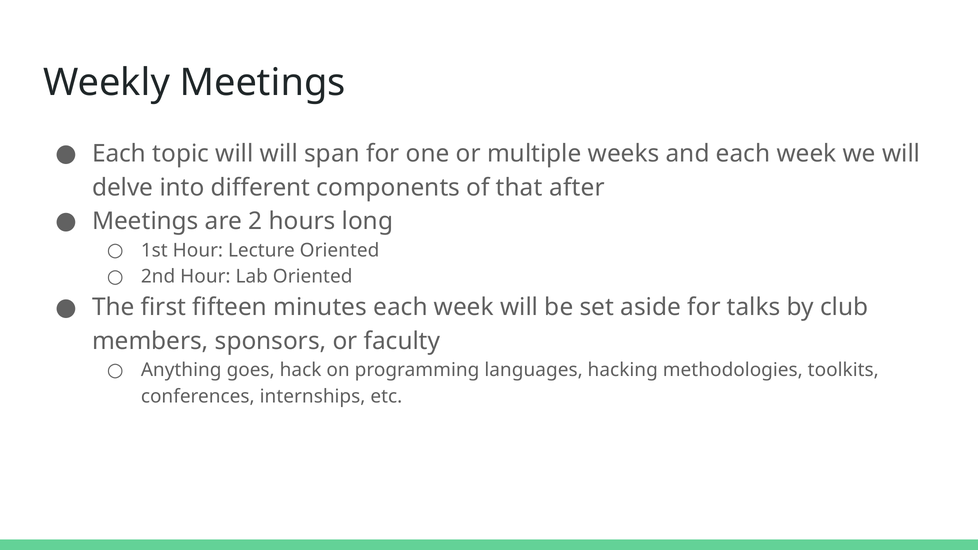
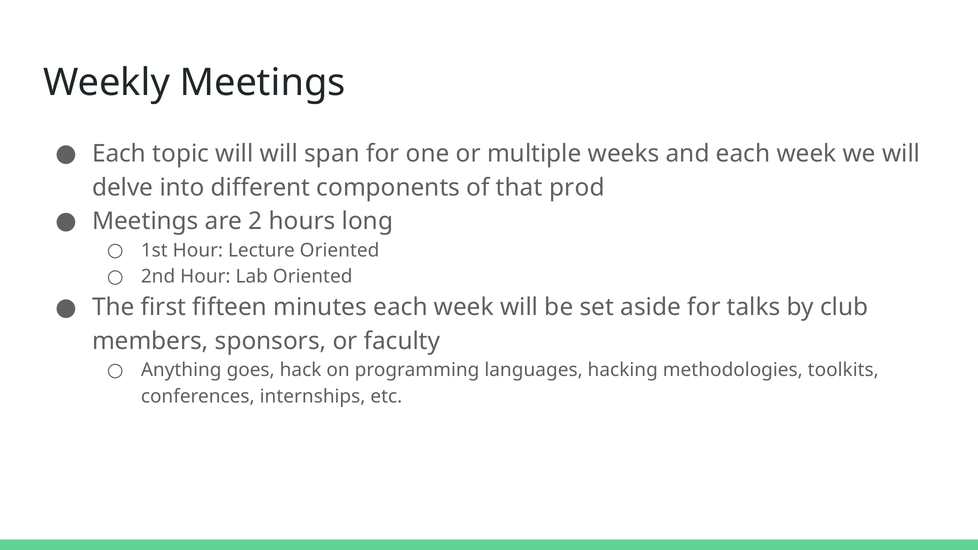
after: after -> prod (577, 188)
